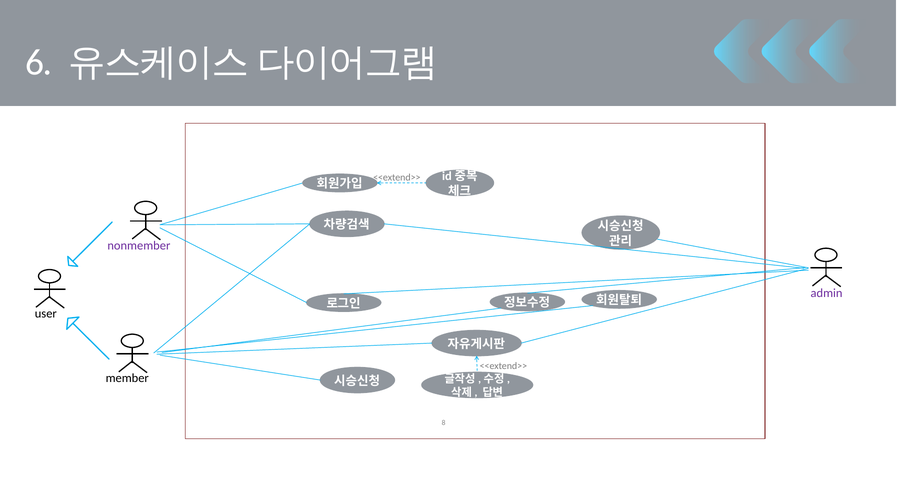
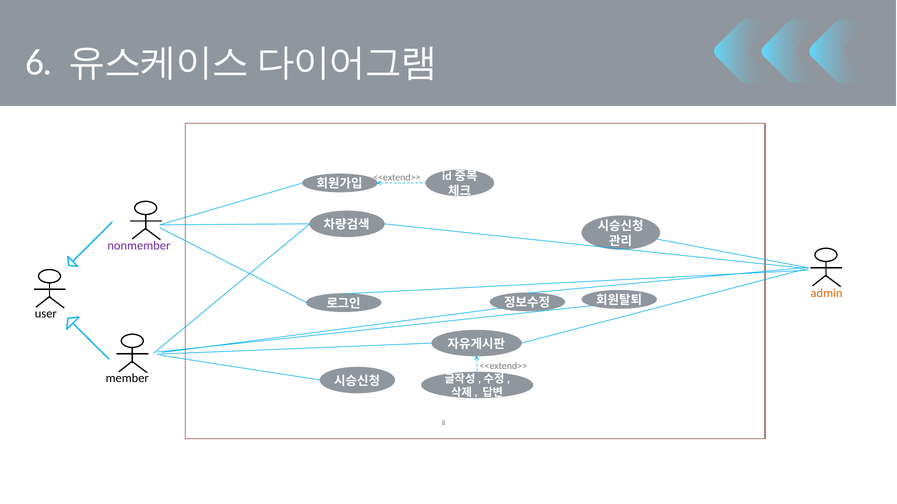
admin colour: purple -> orange (827, 294)
